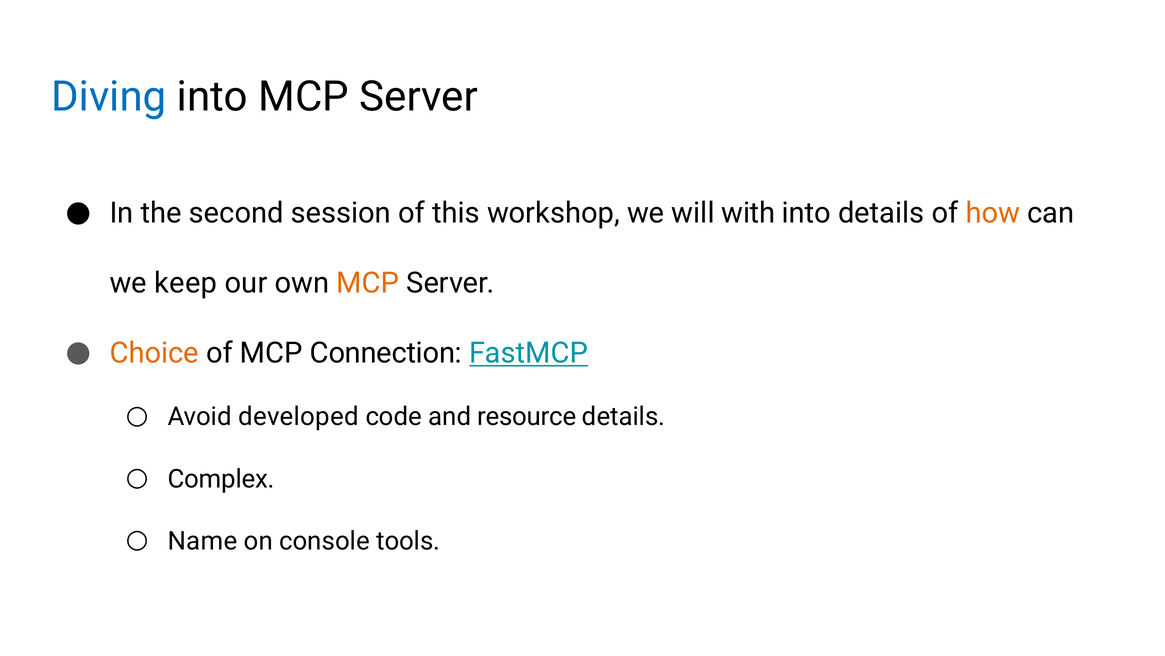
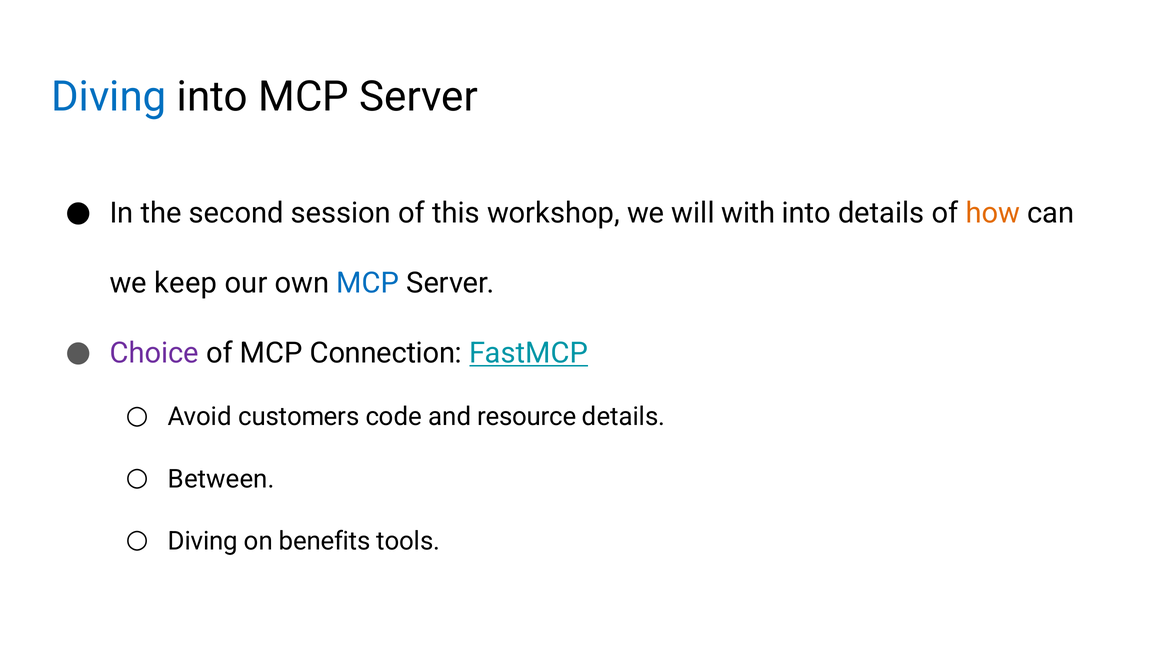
MCP colour: orange -> blue (368, 283)
Choice colour: orange -> purple (154, 353)
developed: developed -> customers (299, 416)
Complex: Complex -> Between (221, 478)
Name: Name -> Diving (203, 540)
console: console -> benefits (325, 540)
